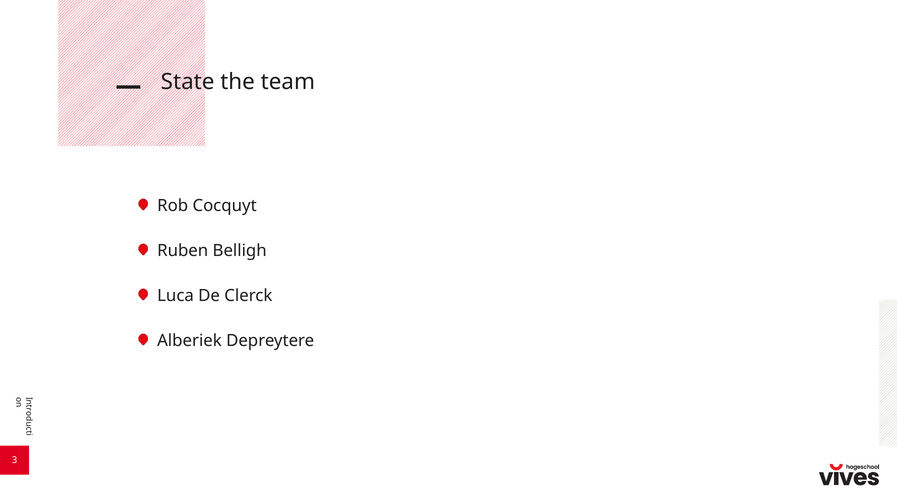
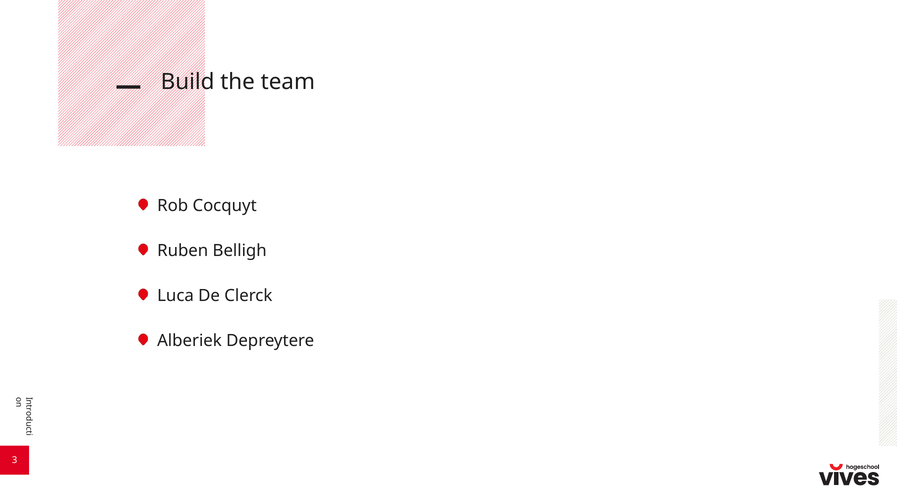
State: State -> Build (188, 82)
